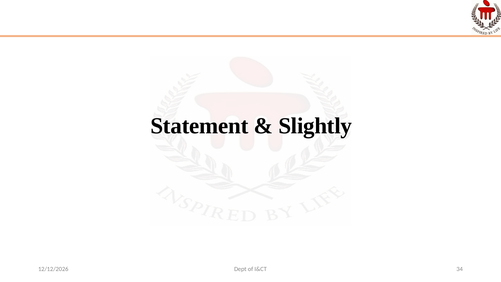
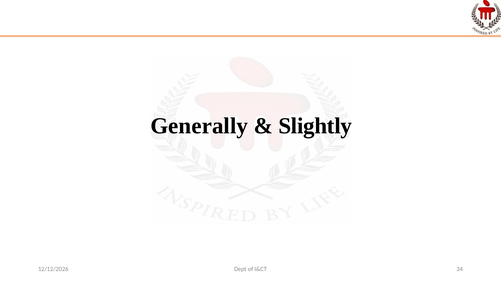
Statement: Statement -> Generally (199, 126)
